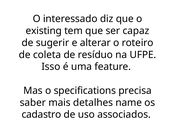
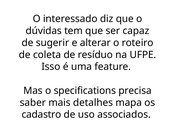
existing: existing -> dúvidas (44, 31)
name: name -> mapa (129, 102)
